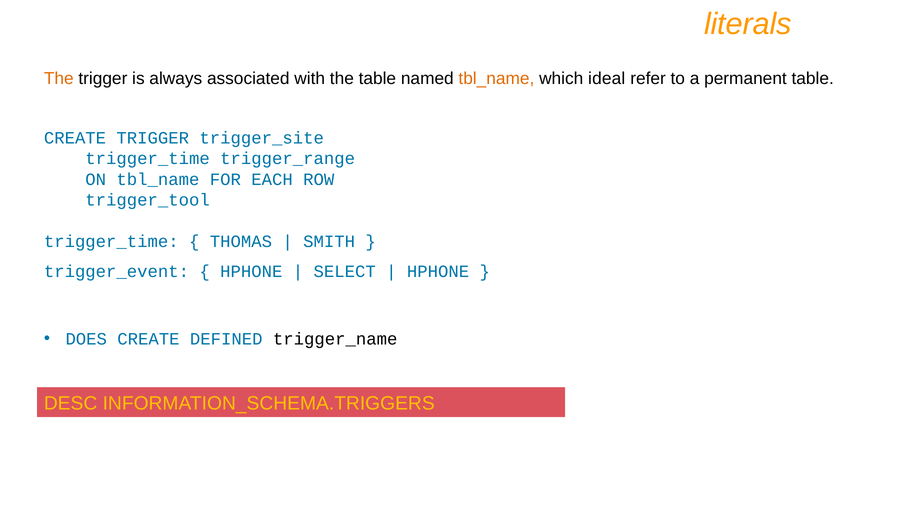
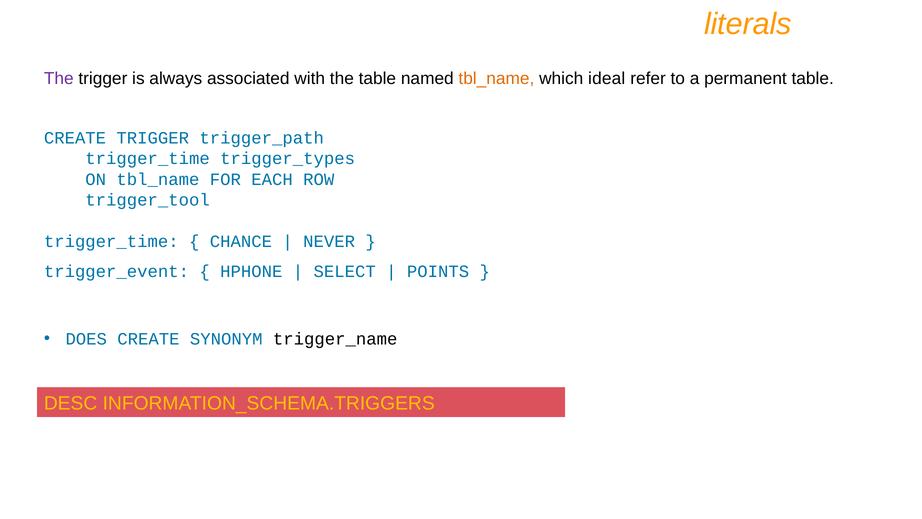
The colour: orange -> purple (59, 78)
trigger_site: trigger_site -> trigger_path (262, 138)
trigger_range: trigger_range -> trigger_types (288, 159)
THOMAS: THOMAS -> CHANCE (241, 242)
SMITH: SMITH -> NEVER (329, 242)
HPHONE: HPHONE -> POINTS (438, 271)
DEFINED: DEFINED -> SYNONYM (226, 339)
